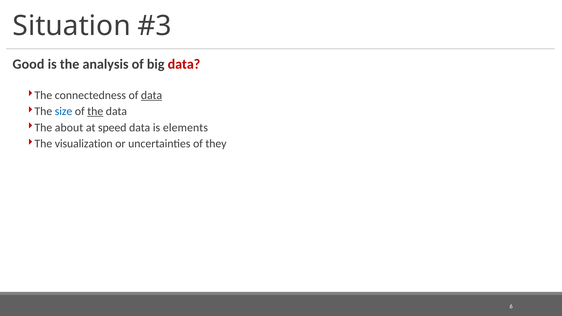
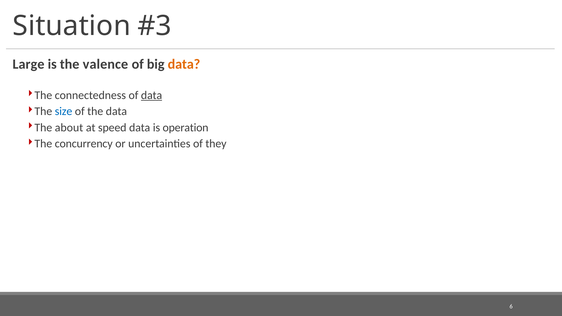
Good: Good -> Large (28, 64)
analysis: analysis -> valence (105, 64)
data colour: red -> orange (184, 64)
the underline: present -> none (95, 111)
elements: elements -> operation (186, 128)
visualization: visualization -> concurrency (84, 144)
